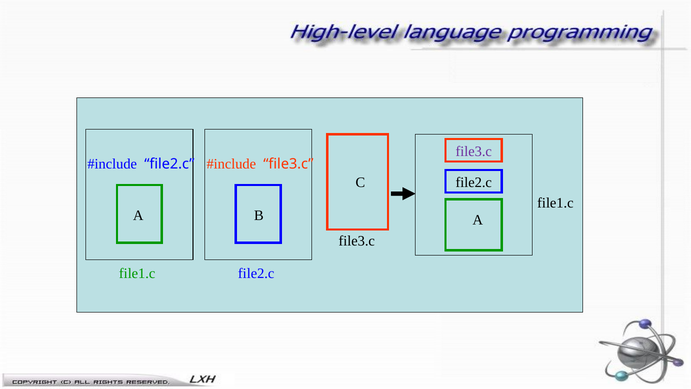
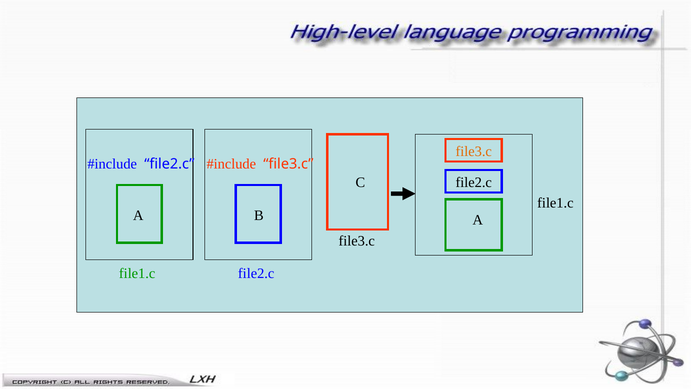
file3.c colour: purple -> orange (474, 151)
